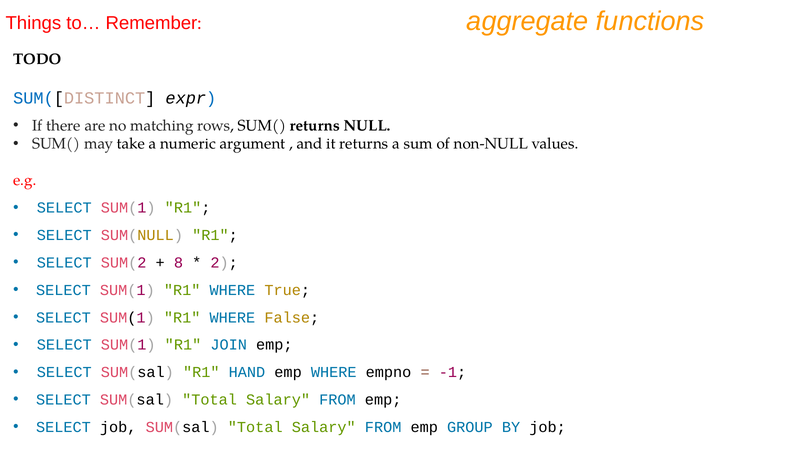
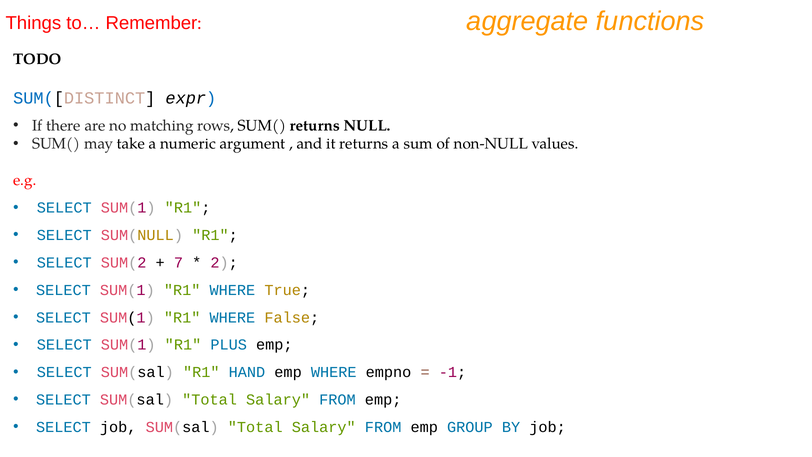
8: 8 -> 7 (178, 263)
JOIN: JOIN -> PLUS (229, 345)
